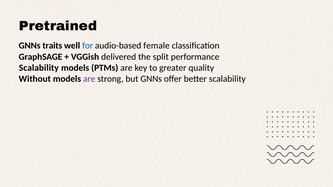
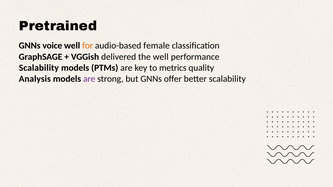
traits: traits -> voice (52, 46)
for colour: blue -> orange (88, 46)
the split: split -> well (161, 57)
greater: greater -> metrics (173, 68)
Without: Without -> Analysis (35, 79)
